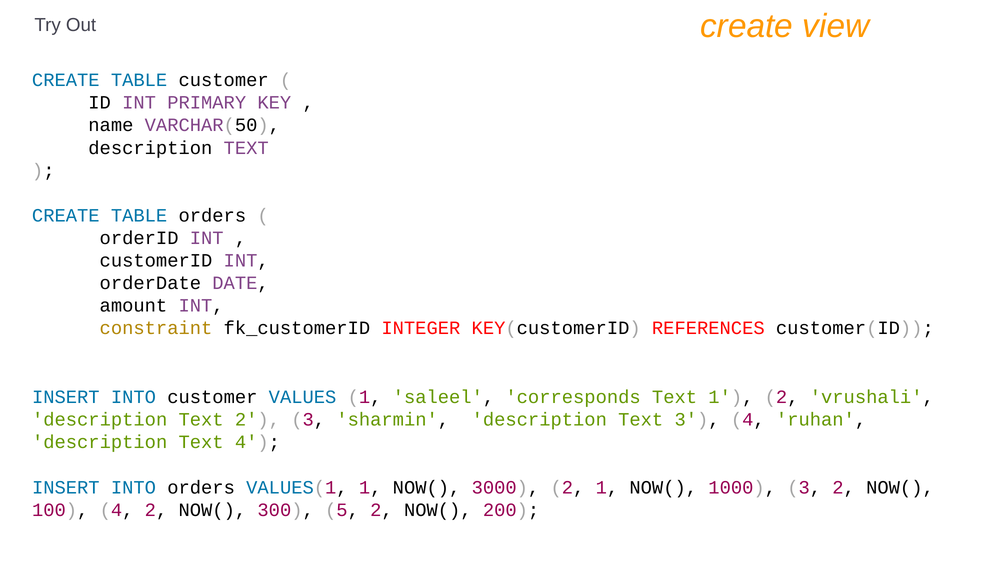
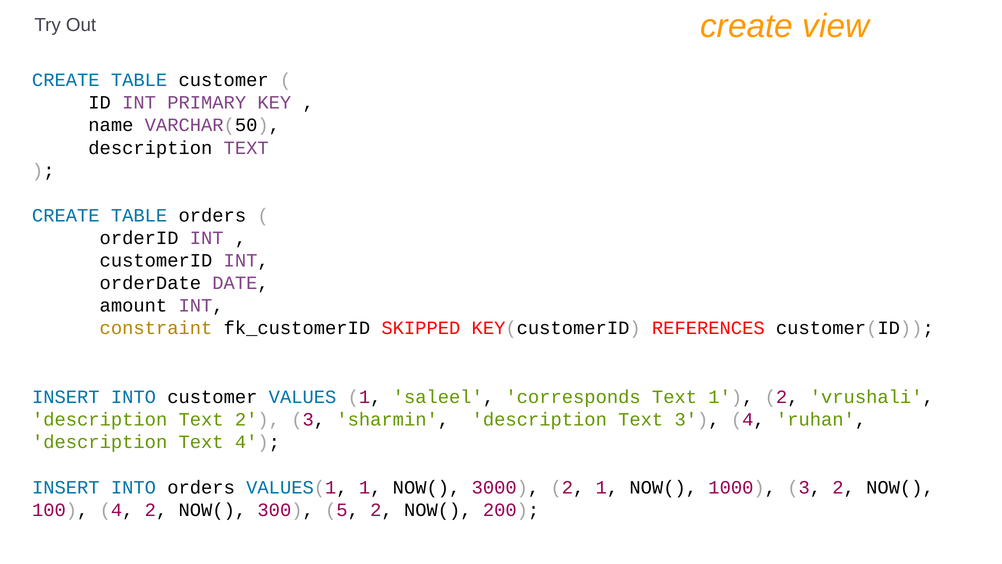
INTEGER: INTEGER -> SKIPPED (421, 328)
